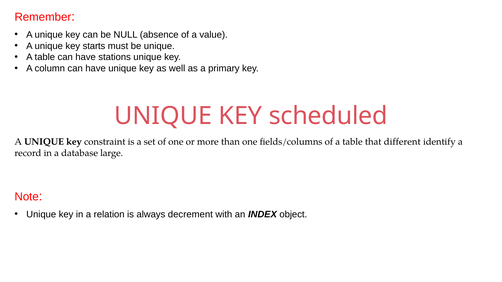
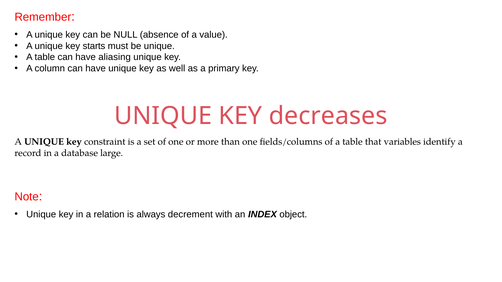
stations: stations -> aliasing (115, 57)
scheduled: scheduled -> decreases (328, 116)
different: different -> variables (402, 142)
